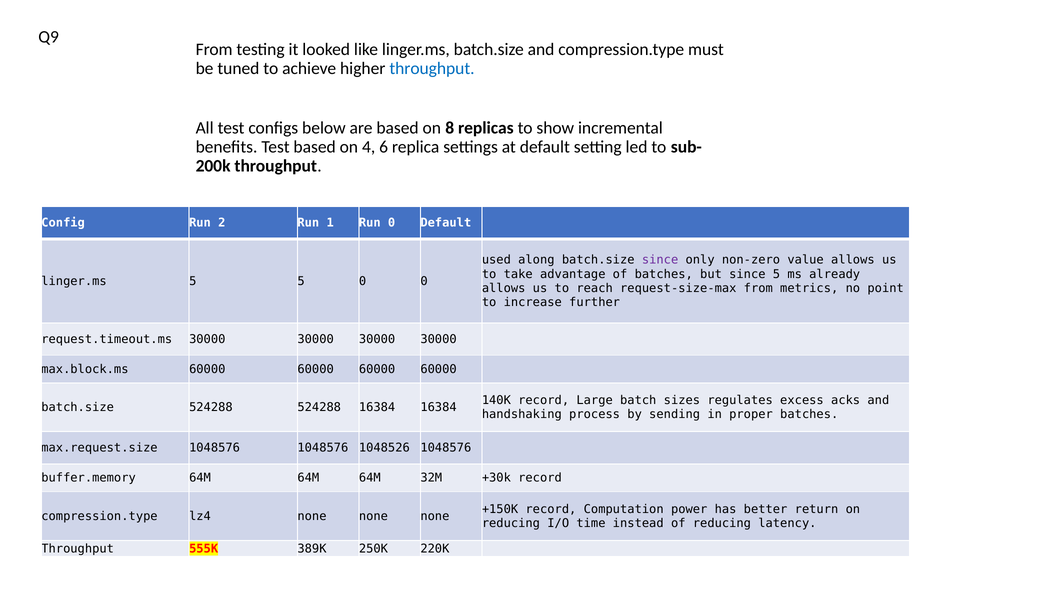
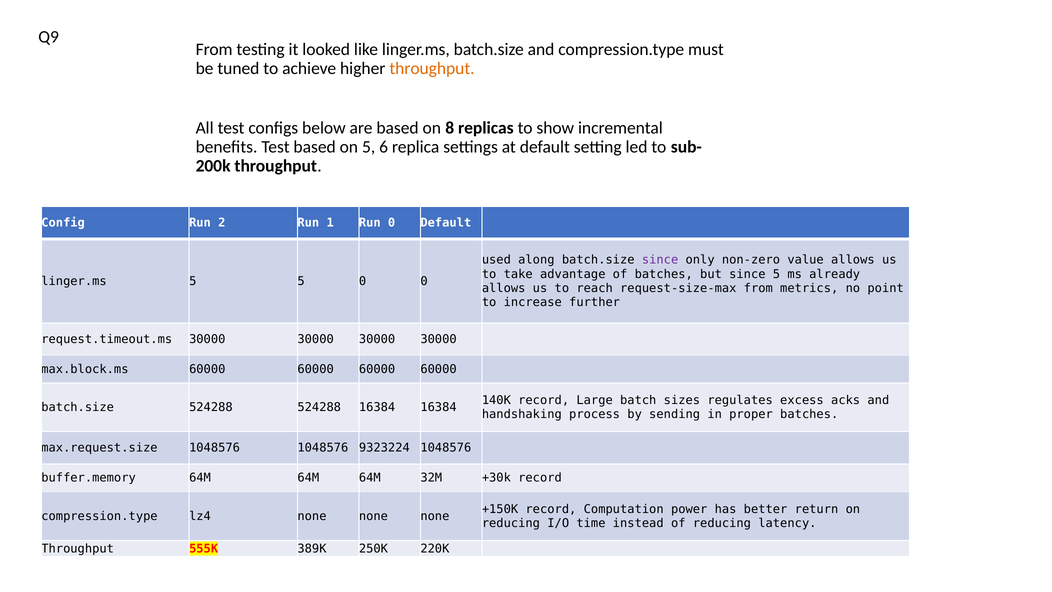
throughput colour: blue -> orange (432, 68)
on 4: 4 -> 5 (369, 147)
1048526: 1048526 -> 9323224 (384, 448)
